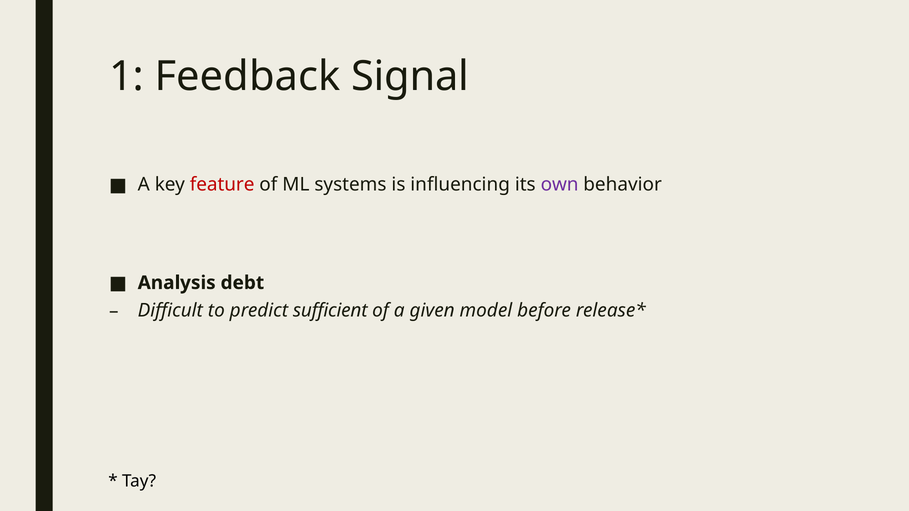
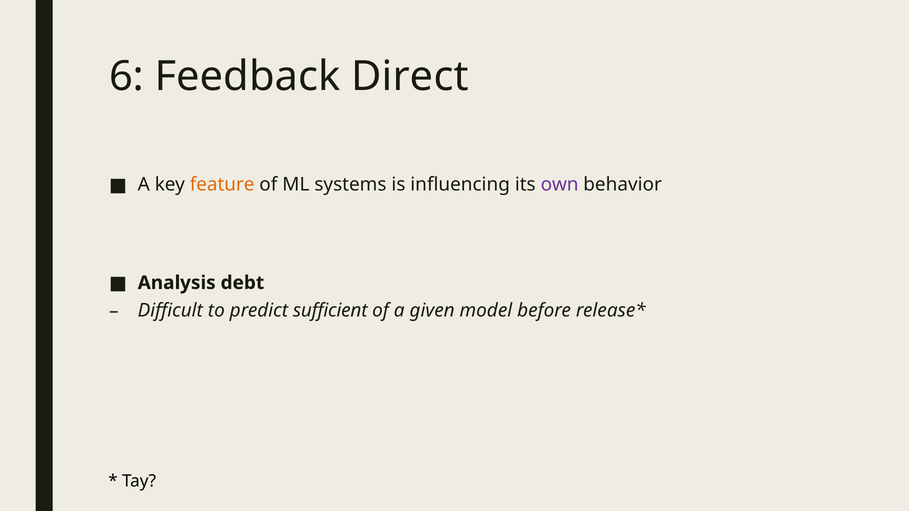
1: 1 -> 6 (127, 76)
Signal: Signal -> Direct (410, 76)
feature colour: red -> orange (222, 185)
